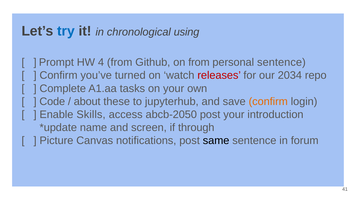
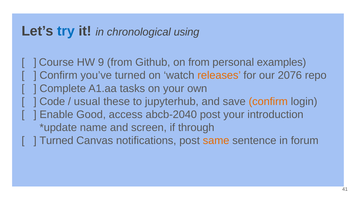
Prompt: Prompt -> Course (56, 62)
4: 4 -> 9 (101, 62)
personal sentence: sentence -> examples (282, 62)
releases colour: red -> orange (219, 76)
2034: 2034 -> 2076 (290, 76)
about: about -> usual (87, 102)
Skills: Skills -> Good (91, 115)
abcb-2050: abcb-2050 -> abcb-2040 (171, 115)
Picture: Picture -> Turned (56, 141)
same colour: black -> orange (216, 141)
